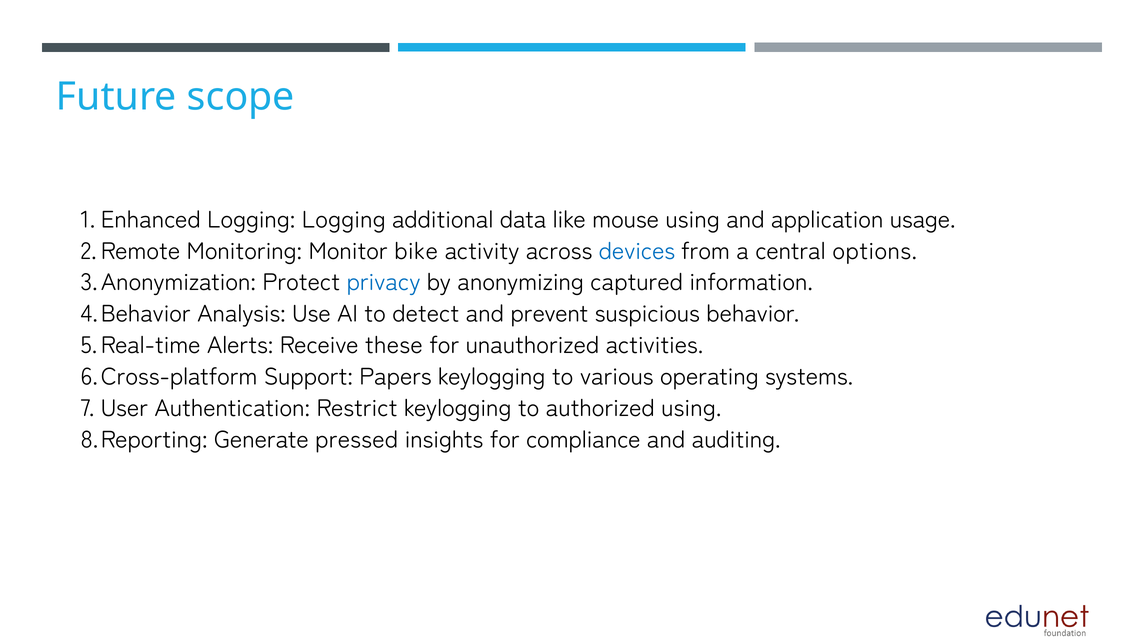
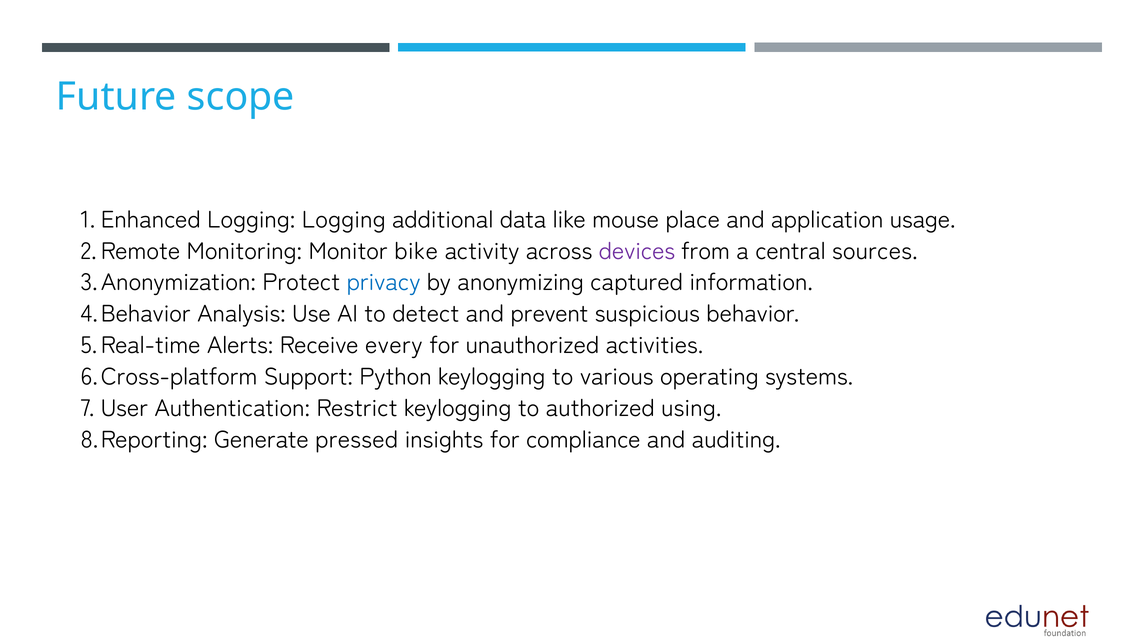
mouse using: using -> place (693, 220)
devices colour: blue -> purple (637, 251)
options: options -> sources (875, 251)
these: these -> every (394, 346)
Papers: Papers -> Python (396, 377)
